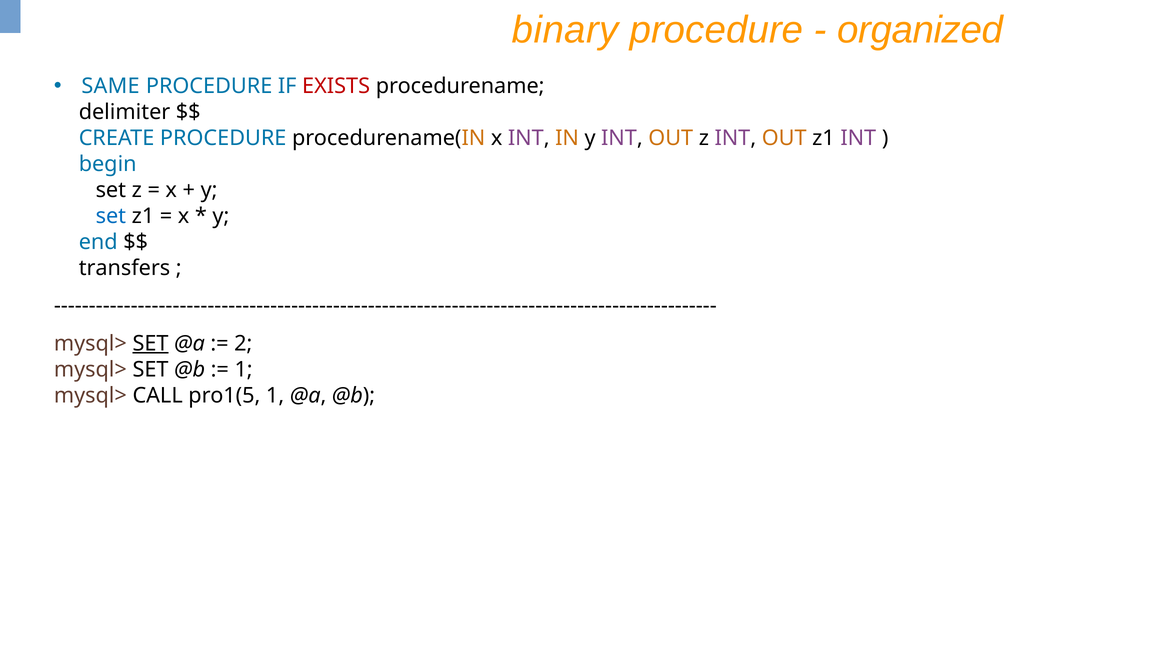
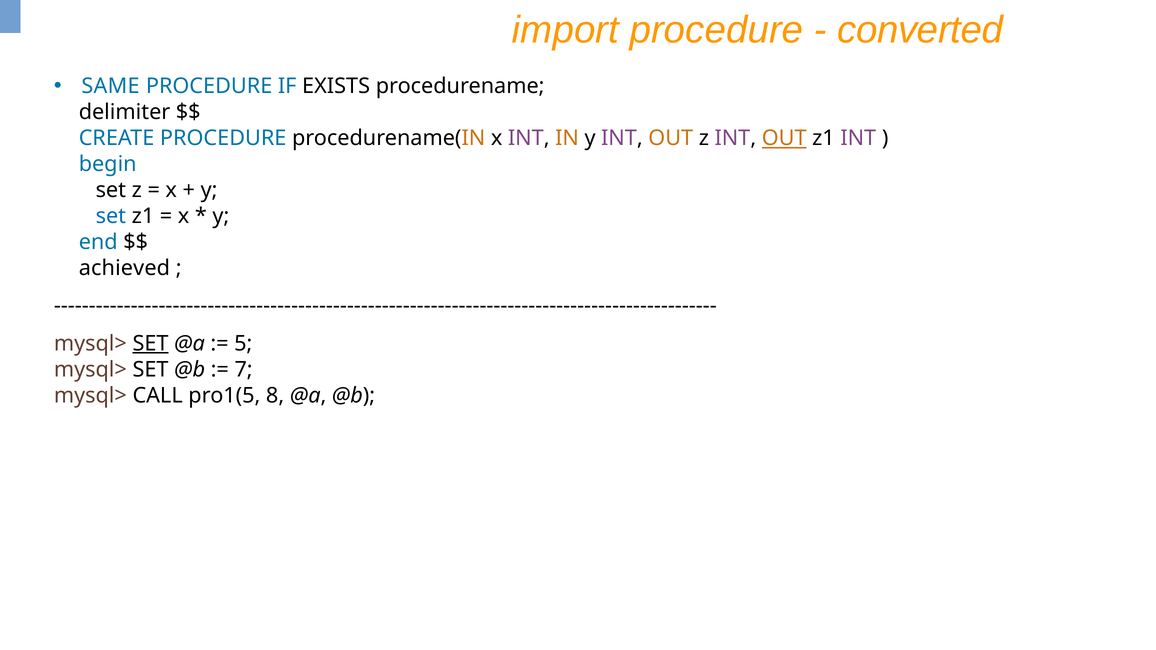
binary: binary -> import (565, 30)
organized: organized -> converted (920, 30)
EXISTS colour: red -> black (336, 86)
OUT underline: none -> present (784, 138)
transfers: transfers -> achieved (124, 268)
2: 2 -> 5 (243, 344)
1: 1 -> 7 (244, 370)
pro1(5 1: 1 -> 8 (275, 396)
